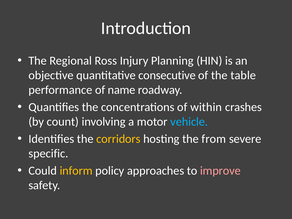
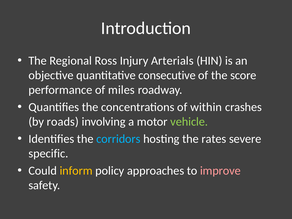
Planning: Planning -> Arterials (172, 61)
table: table -> score (243, 75)
name: name -> miles (121, 90)
count: count -> roads (63, 122)
vehicle colour: light blue -> light green (189, 122)
corridors colour: yellow -> light blue (118, 139)
from: from -> rates (214, 139)
